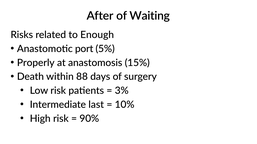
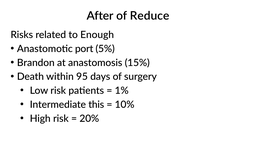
Waiting: Waiting -> Reduce (150, 16)
Properly: Properly -> Brandon (36, 63)
88: 88 -> 95 (82, 77)
3%: 3% -> 1% (122, 91)
last: last -> this (96, 105)
90%: 90% -> 20% (89, 119)
